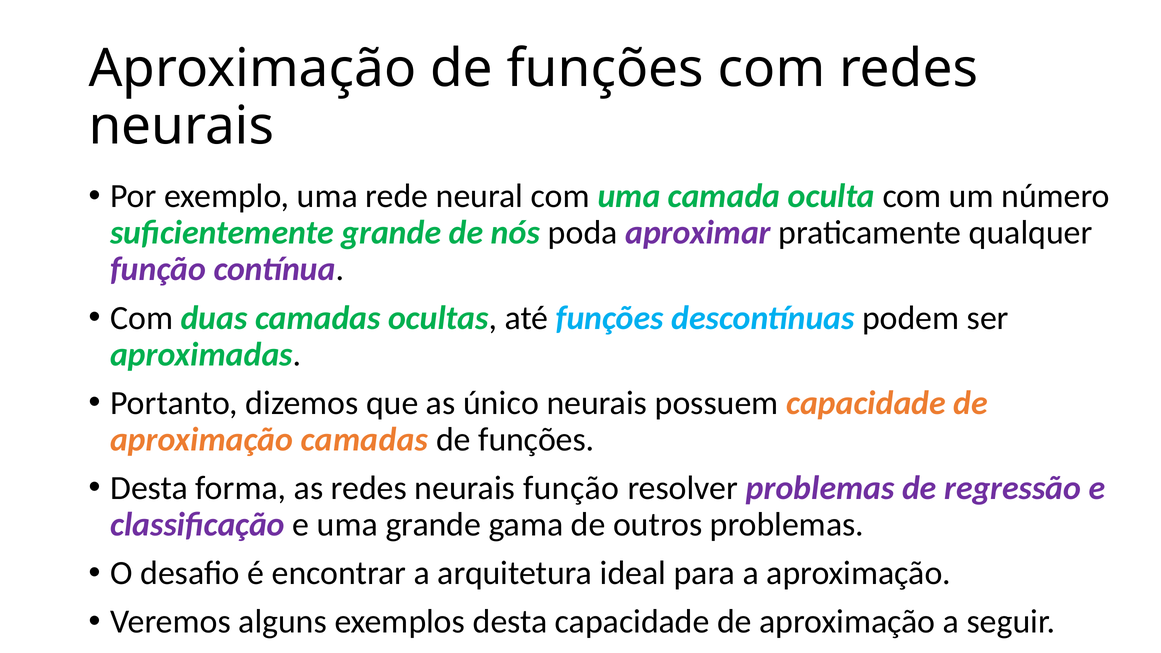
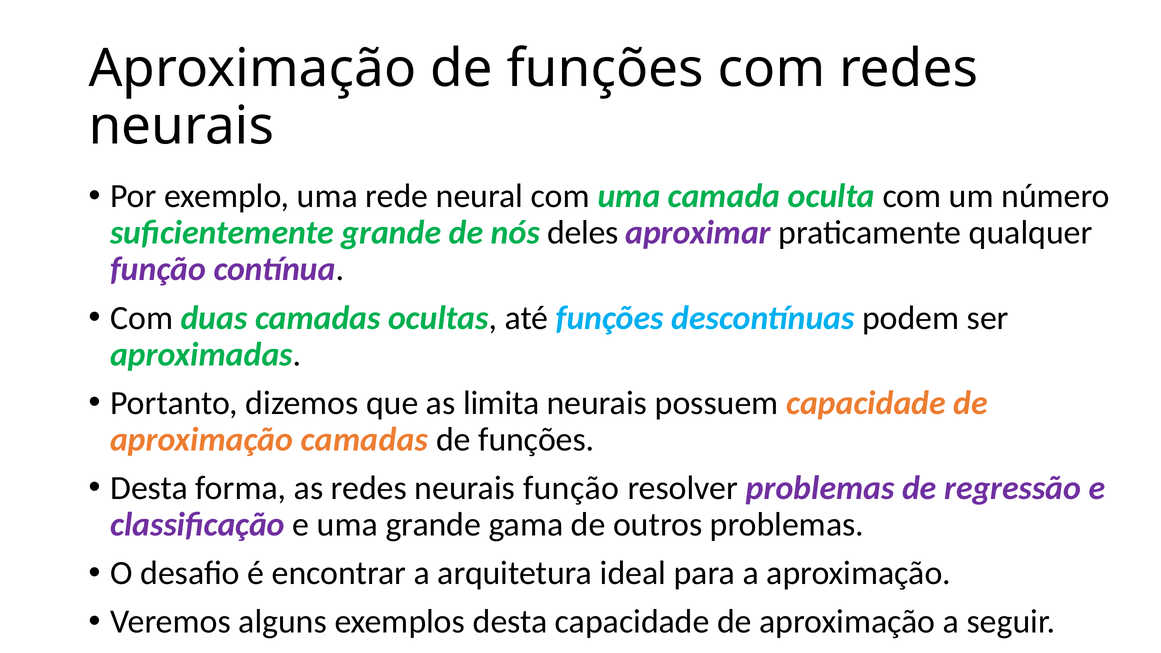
poda: poda -> deles (583, 233)
único: único -> limita (501, 403)
